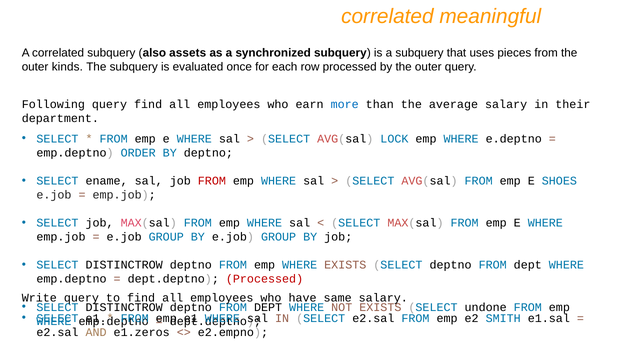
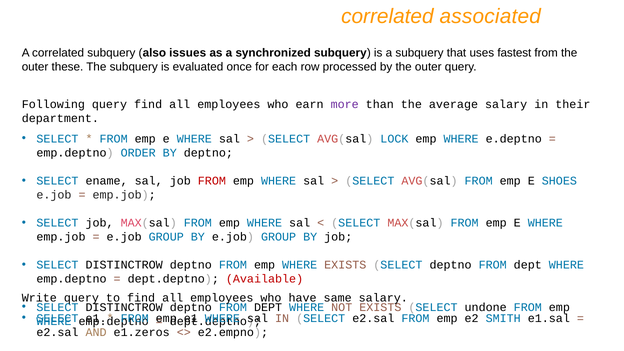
meaningful: meaningful -> associated (490, 16)
assets: assets -> issues (188, 53)
pieces: pieces -> fastest (514, 53)
kinds: kinds -> these (67, 67)
more colour: blue -> purple (345, 104)
dept.deptno Processed: Processed -> Available (265, 279)
